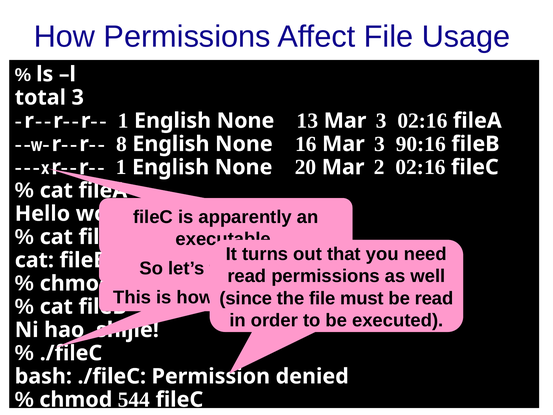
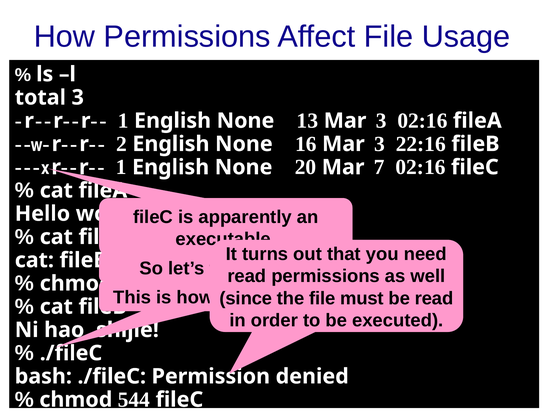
8: 8 -> 2 (122, 144)
90:16: 90:16 -> 22:16 (421, 144)
2: 2 -> 7 (379, 167)
